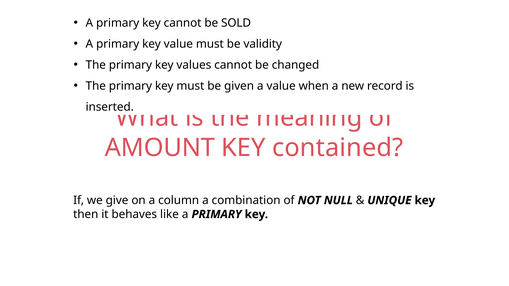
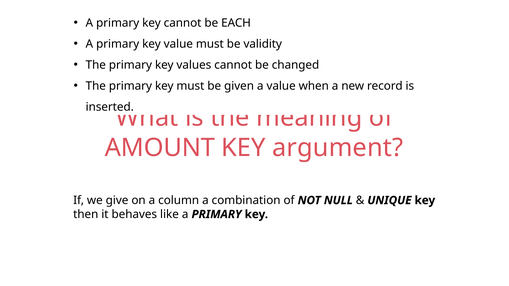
SOLD: SOLD -> EACH (236, 23)
contained: contained -> argument (338, 148)
